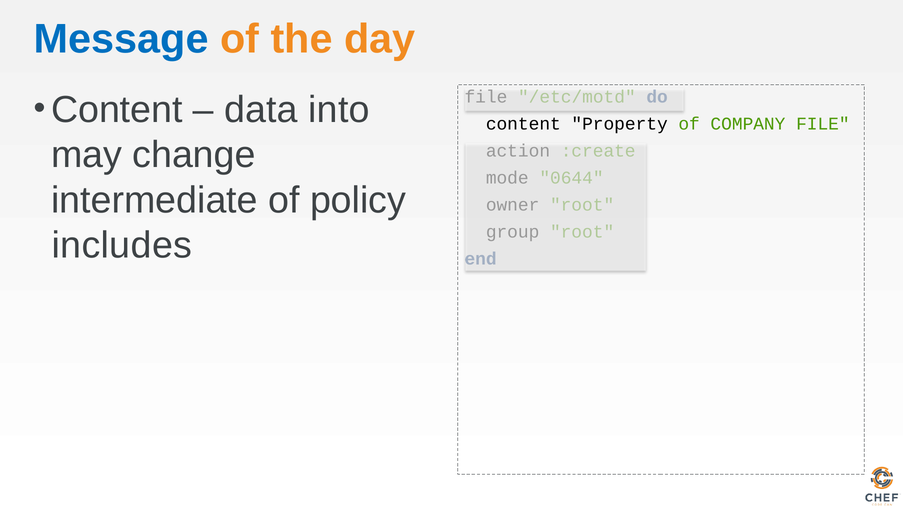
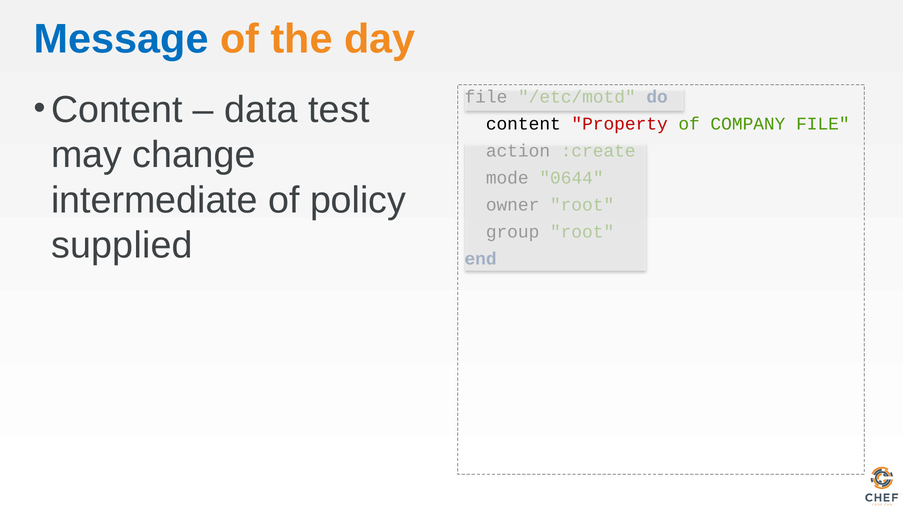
into: into -> test (339, 110)
Property colour: black -> red (620, 124)
includes: includes -> supplied (122, 245)
